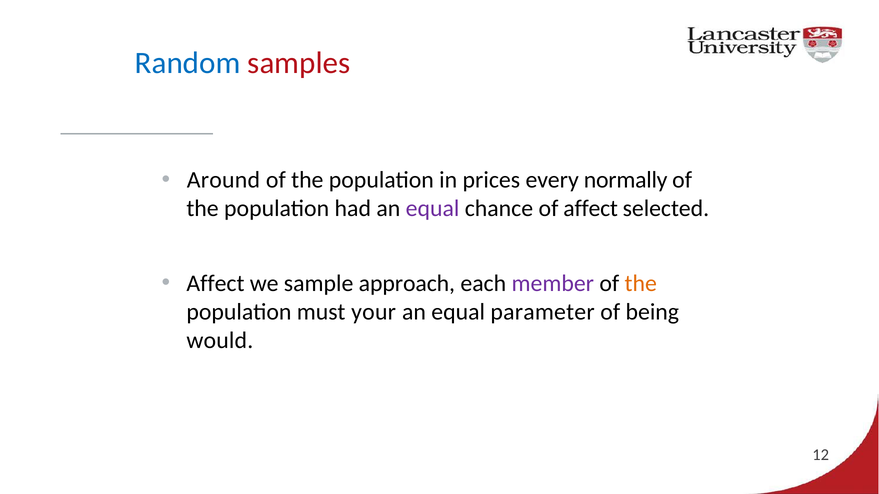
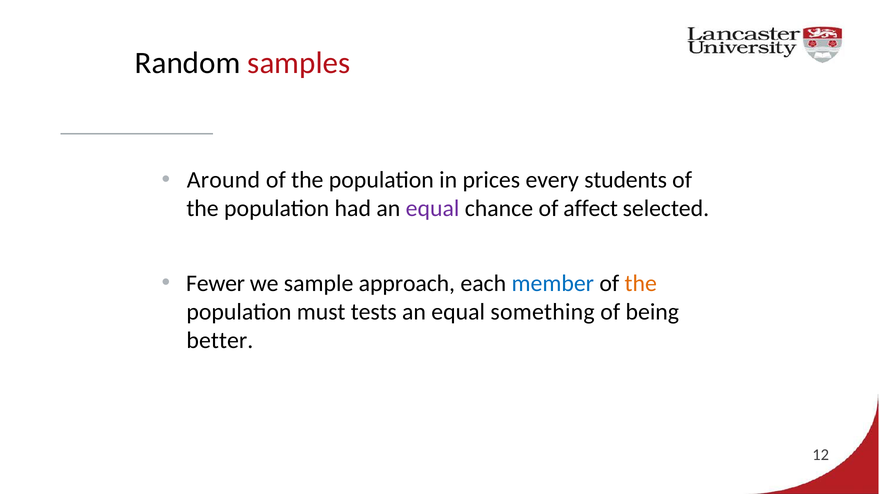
Random colour: blue -> black (188, 63)
normally: normally -> students (626, 180)
Affect: Affect -> Fewer (216, 284)
member colour: purple -> blue (553, 284)
your: your -> tests (374, 312)
parameter: parameter -> something (543, 312)
would: would -> better (220, 341)
